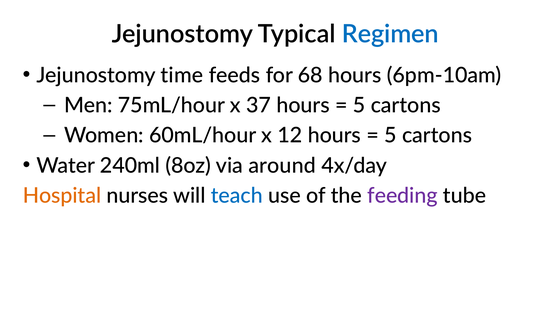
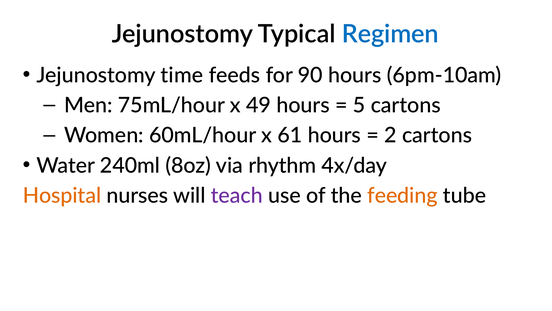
68: 68 -> 90 (310, 75)
37: 37 -> 49 (259, 105)
12: 12 -> 61 (290, 135)
5: 5 -> 2 (390, 135)
around: around -> rhythm (282, 165)
teach colour: blue -> purple (237, 195)
feeding colour: purple -> orange (402, 195)
